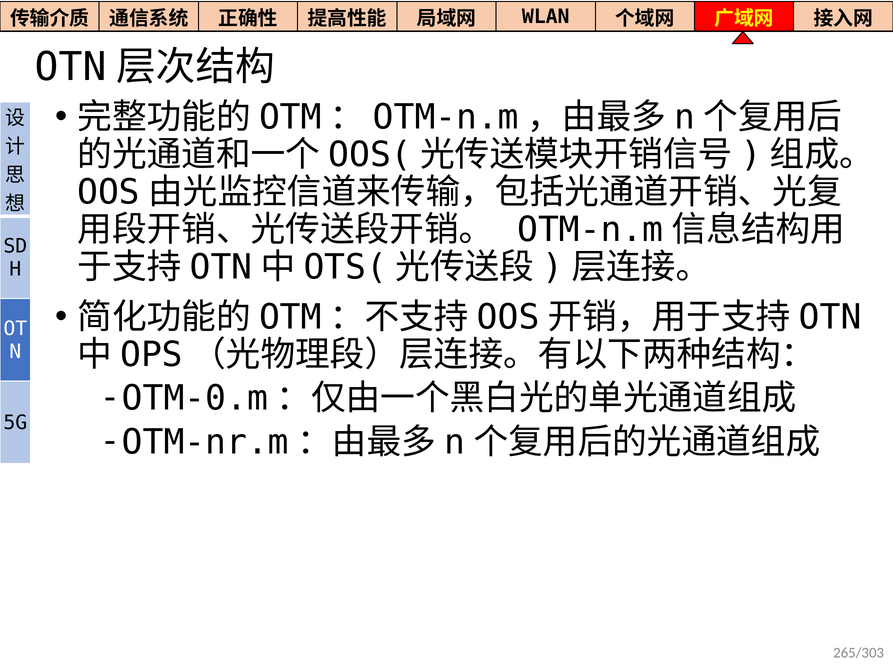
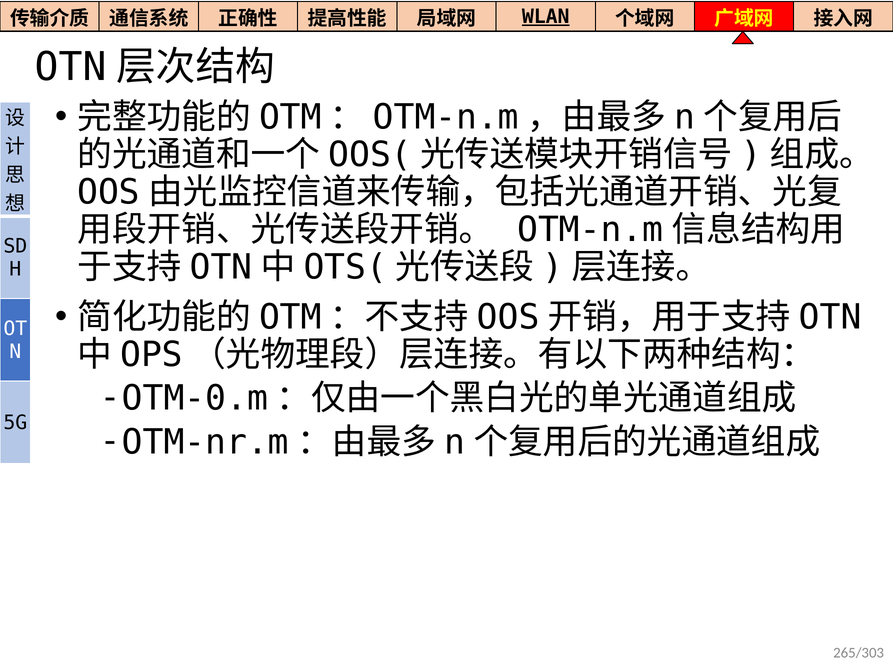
WLAN underline: none -> present (546, 17)
